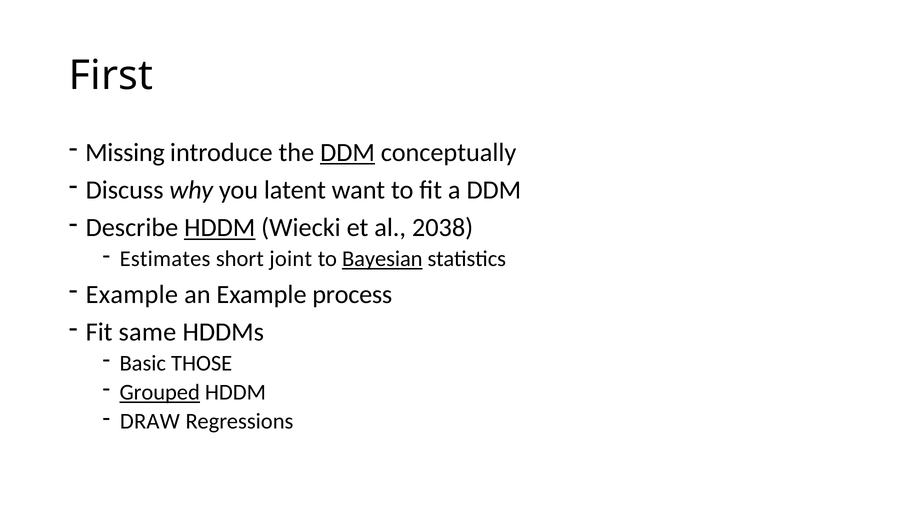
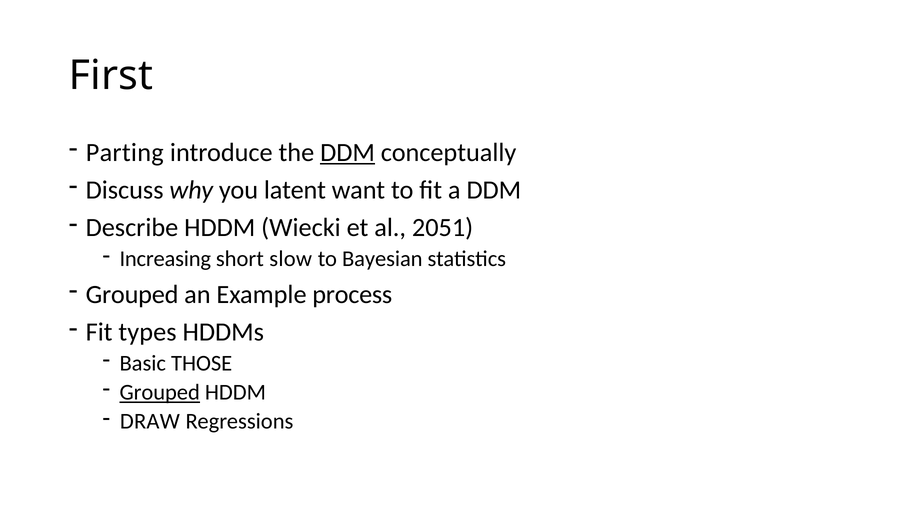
Missing: Missing -> Parting (125, 152)
HDDM underline: present -> none (220, 228)
2038: 2038 -> 2051 (443, 228)
Estimates: Estimates -> Increasing (165, 259)
joint: joint -> slow (291, 259)
Bayesian underline: present -> none (382, 259)
Example: Example -> Grouped (132, 295)
same: same -> types (148, 333)
